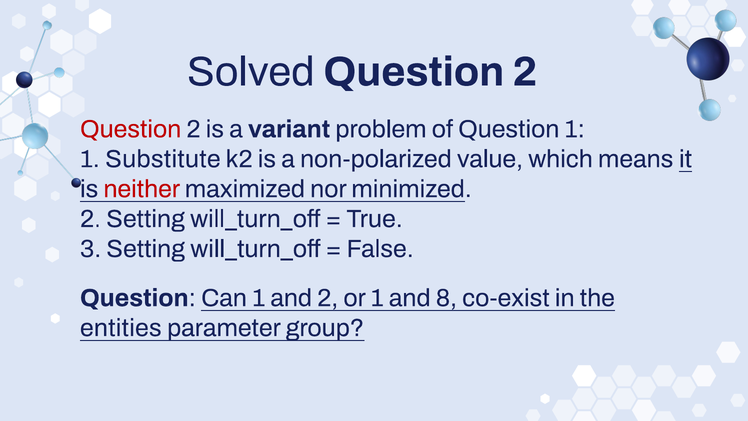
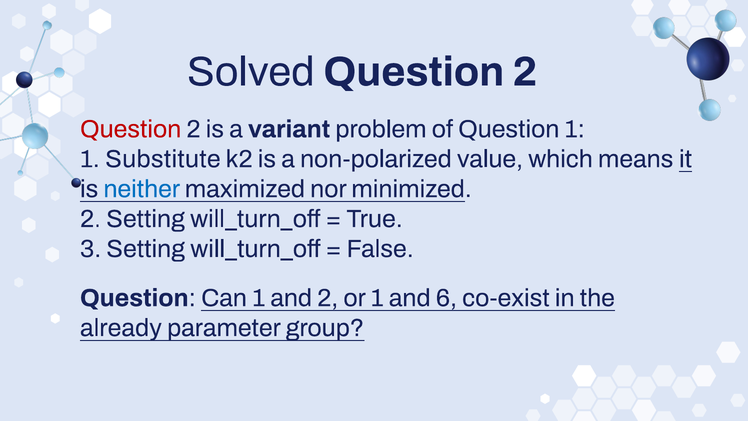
neither colour: red -> blue (142, 189)
8: 8 -> 6 (446, 298)
entities: entities -> already (121, 328)
